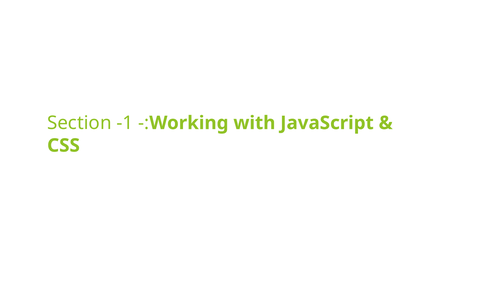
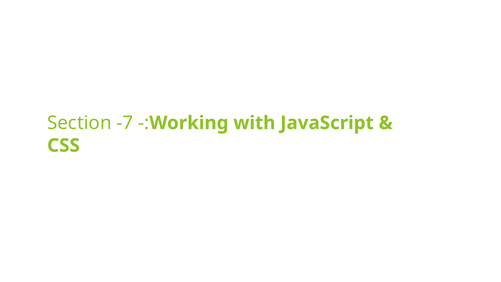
-1: -1 -> -7 (125, 123)
